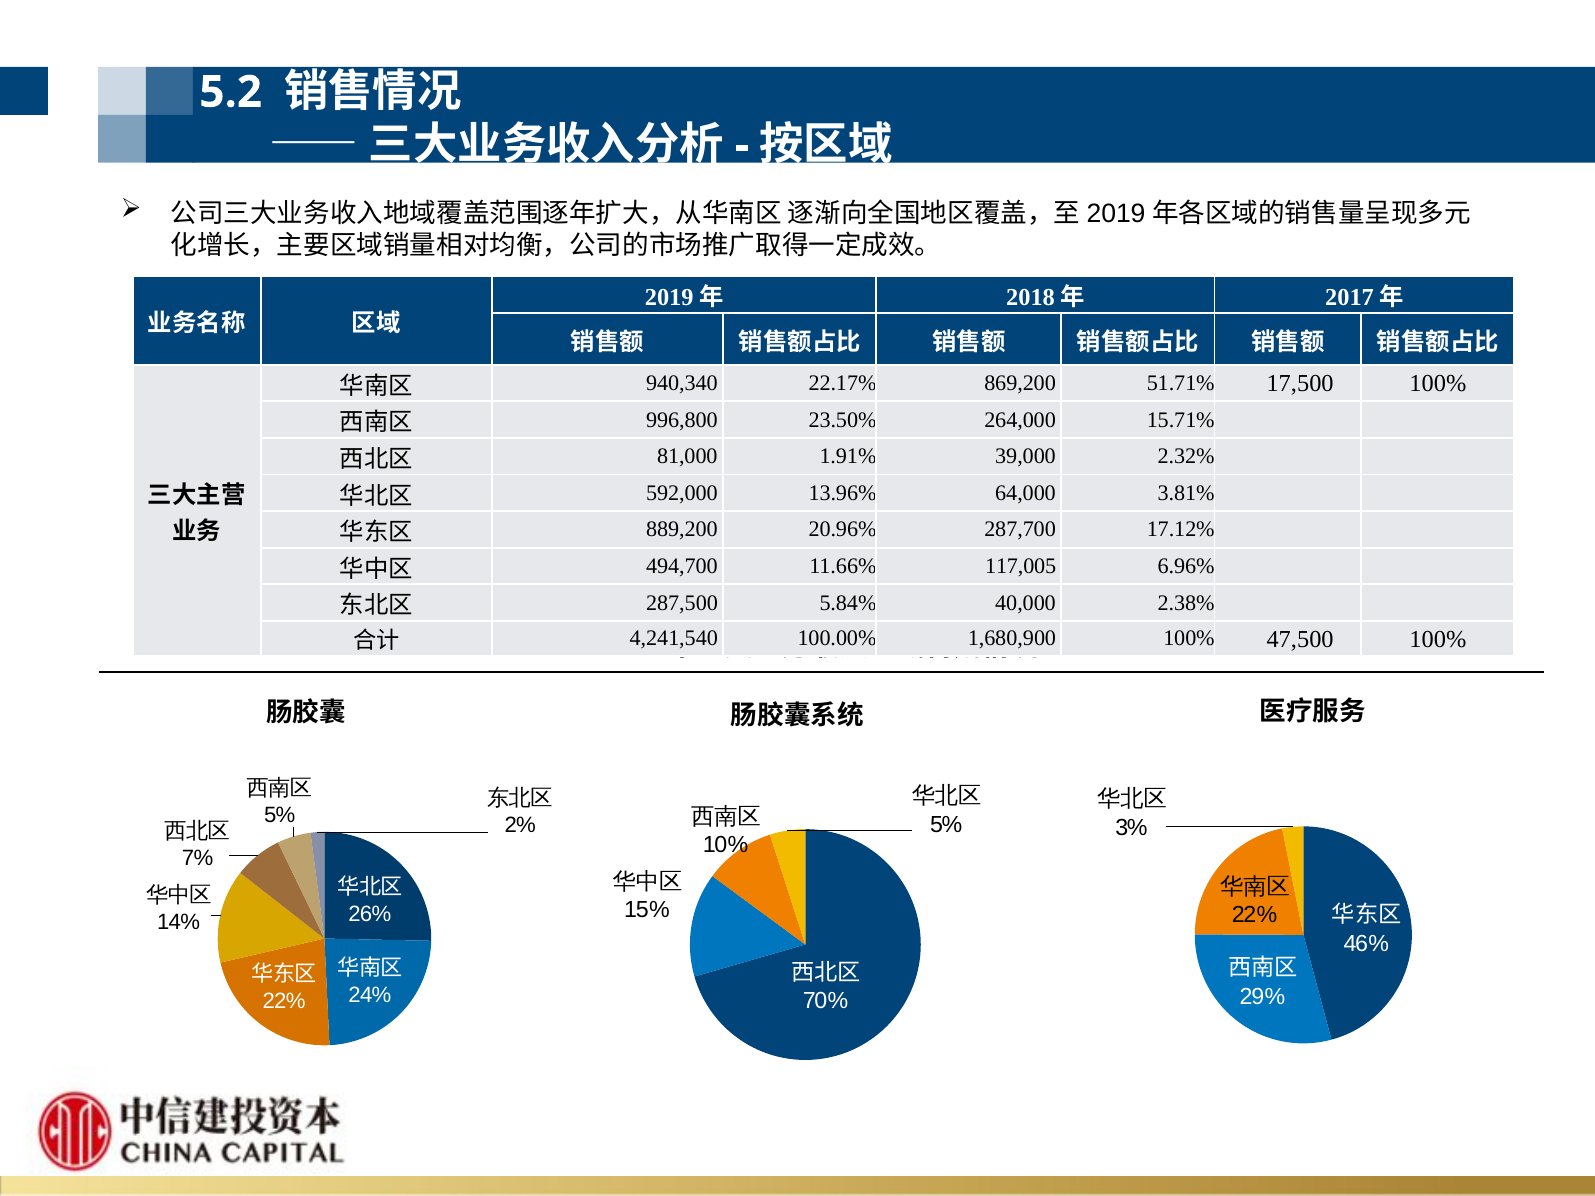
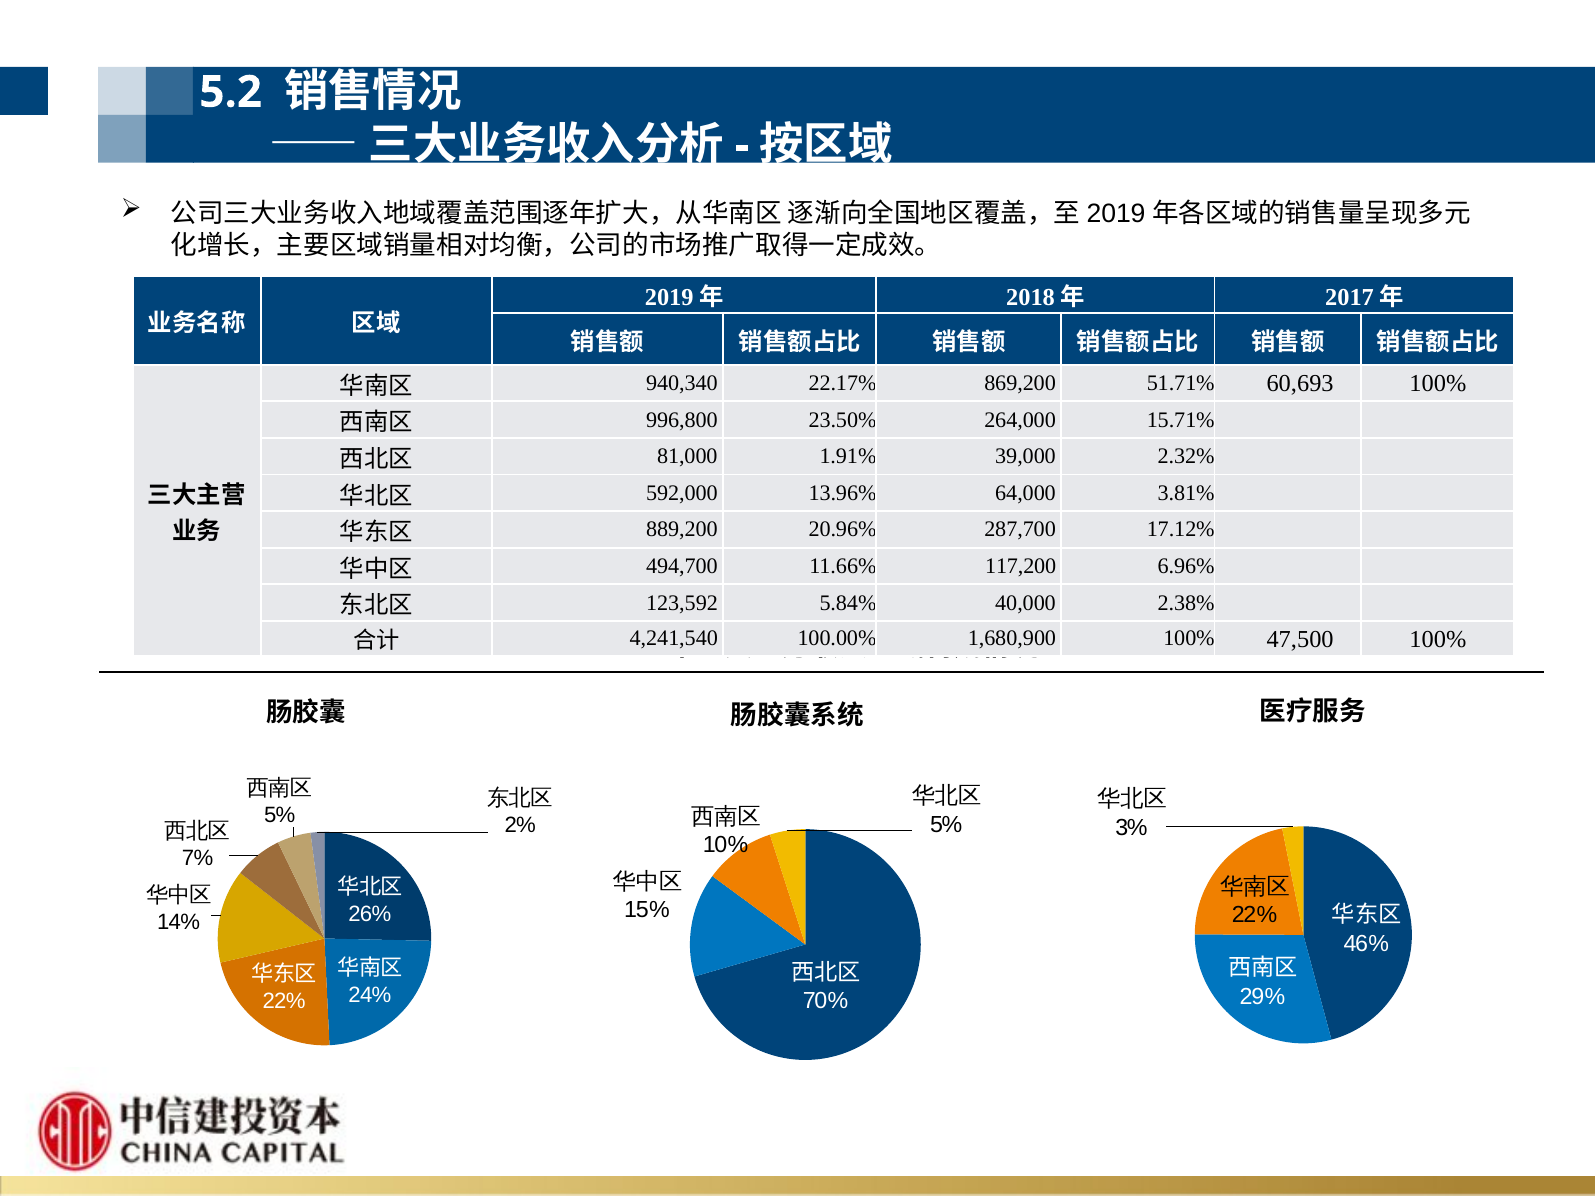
17,500: 17,500 -> 60,693 (1300, 384)
117,005: 117,005 -> 117,200 (1021, 566)
287,500: 287,500 -> 123,592 (682, 603)
